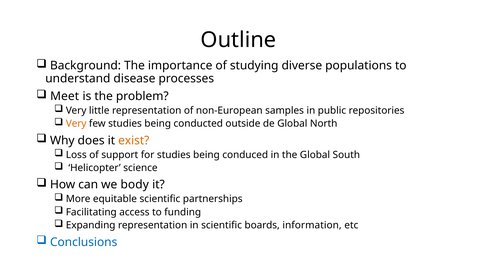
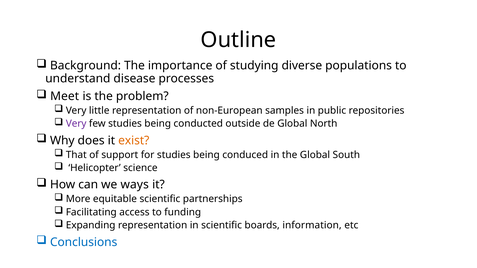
Very colour: orange -> purple (76, 124)
Loss: Loss -> That (76, 155)
body: body -> ways (135, 185)
